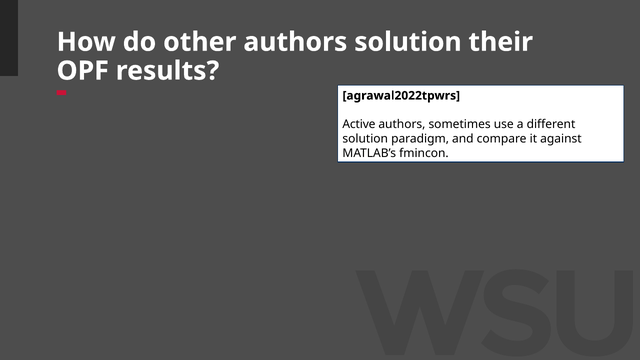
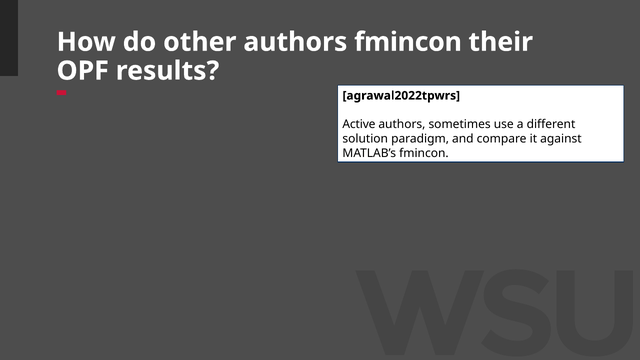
authors solution: solution -> fmincon (408, 42)
